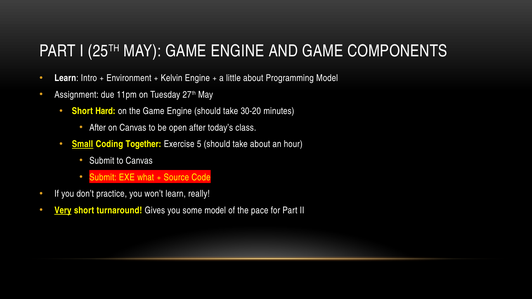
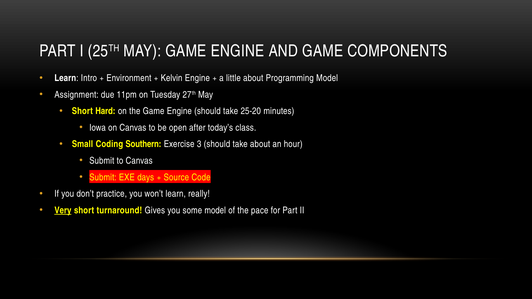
30-20: 30-20 -> 25-20 (251, 111)
After: After -> Iowa (98, 128)
Small underline: present -> none (82, 144)
Together: Together -> Southern (143, 144)
5: 5 -> 3 (199, 144)
what: what -> days (146, 177)
